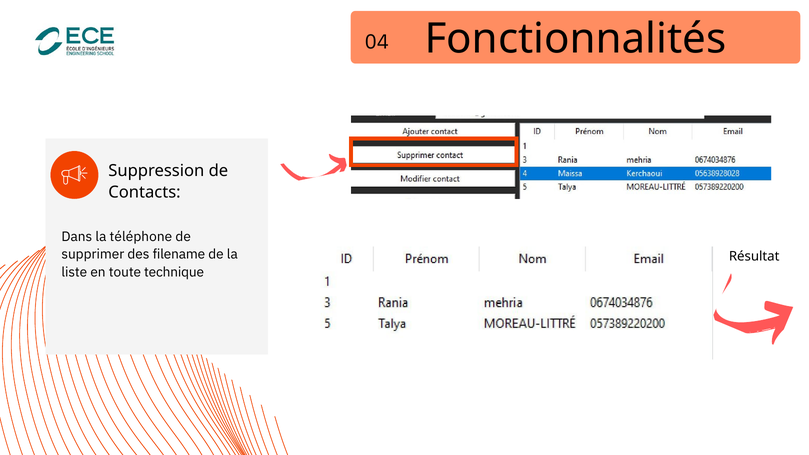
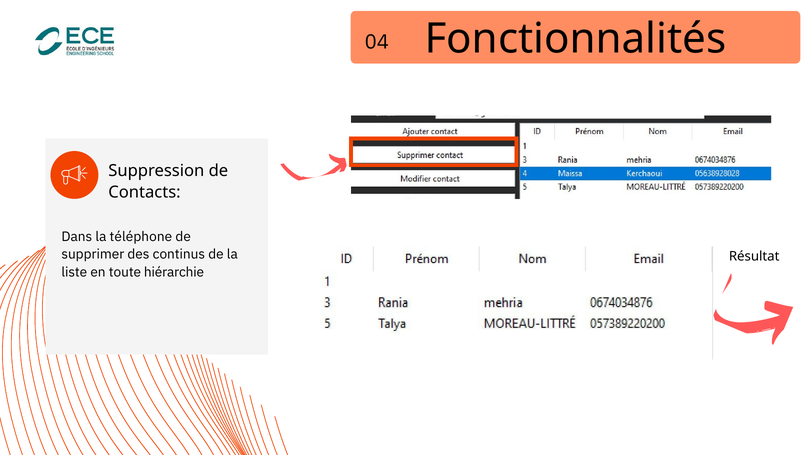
filename: filename -> continus (179, 254)
technique: technique -> hiérarchie (174, 272)
